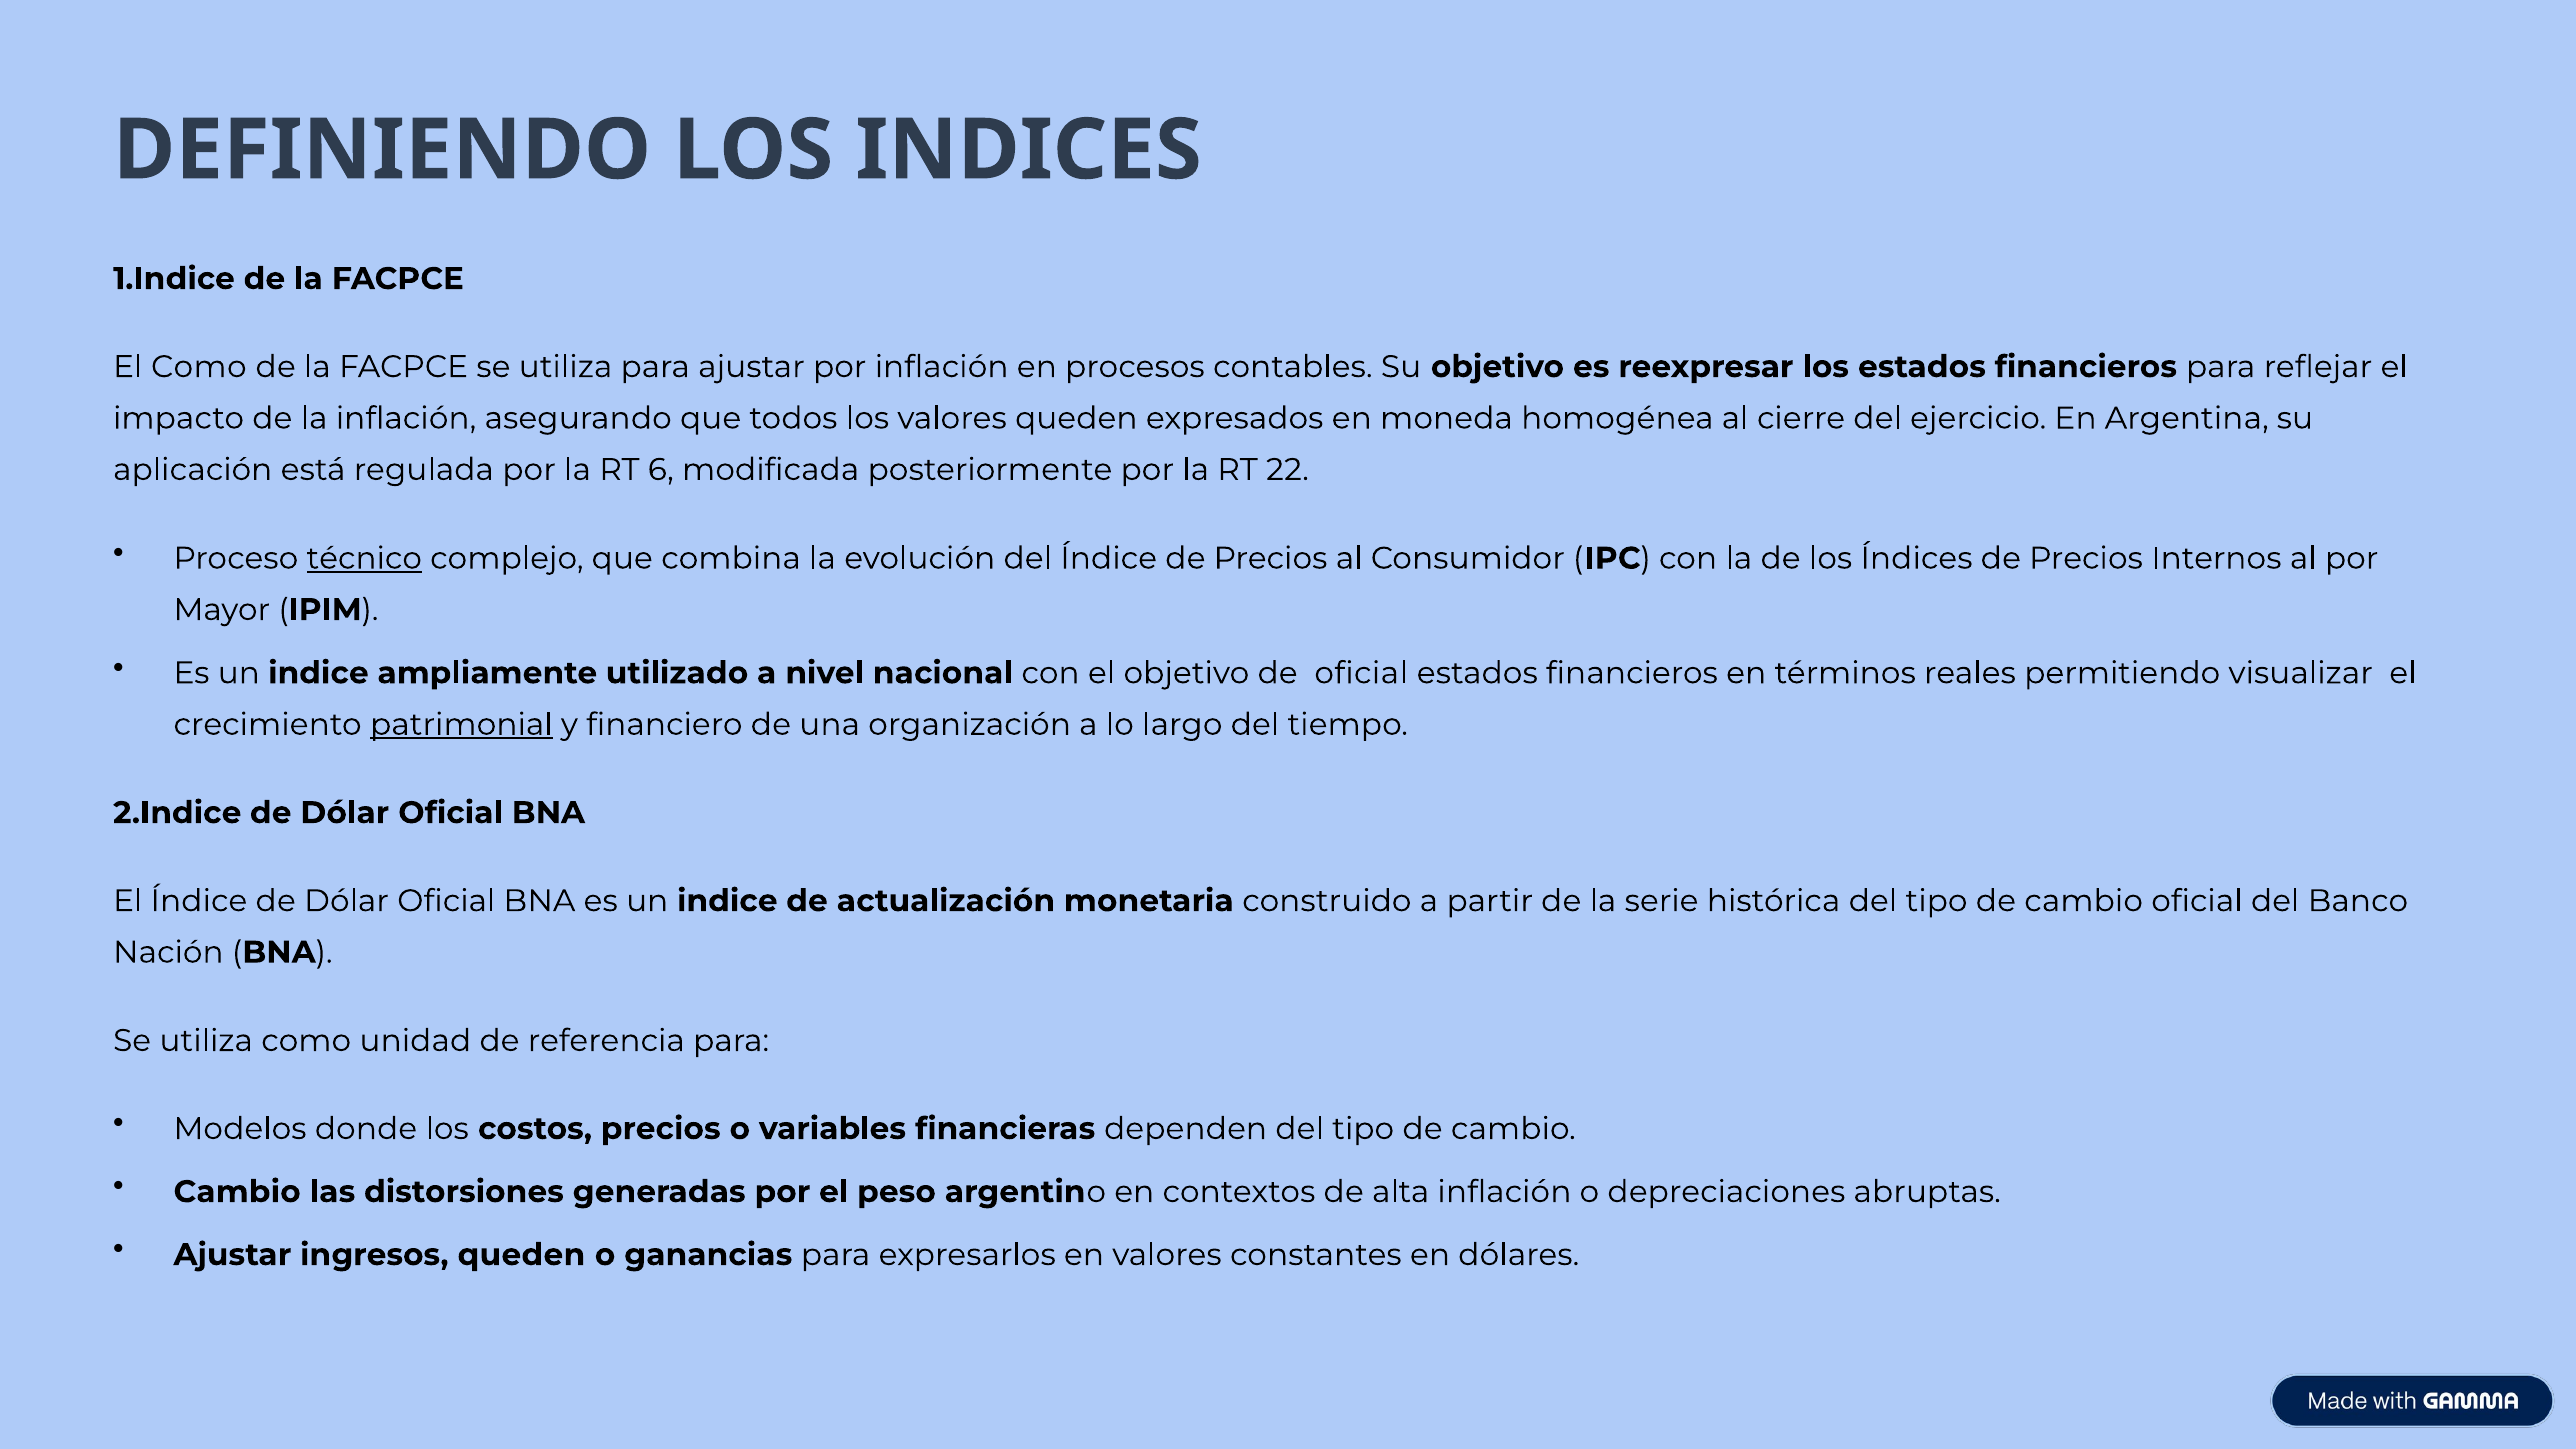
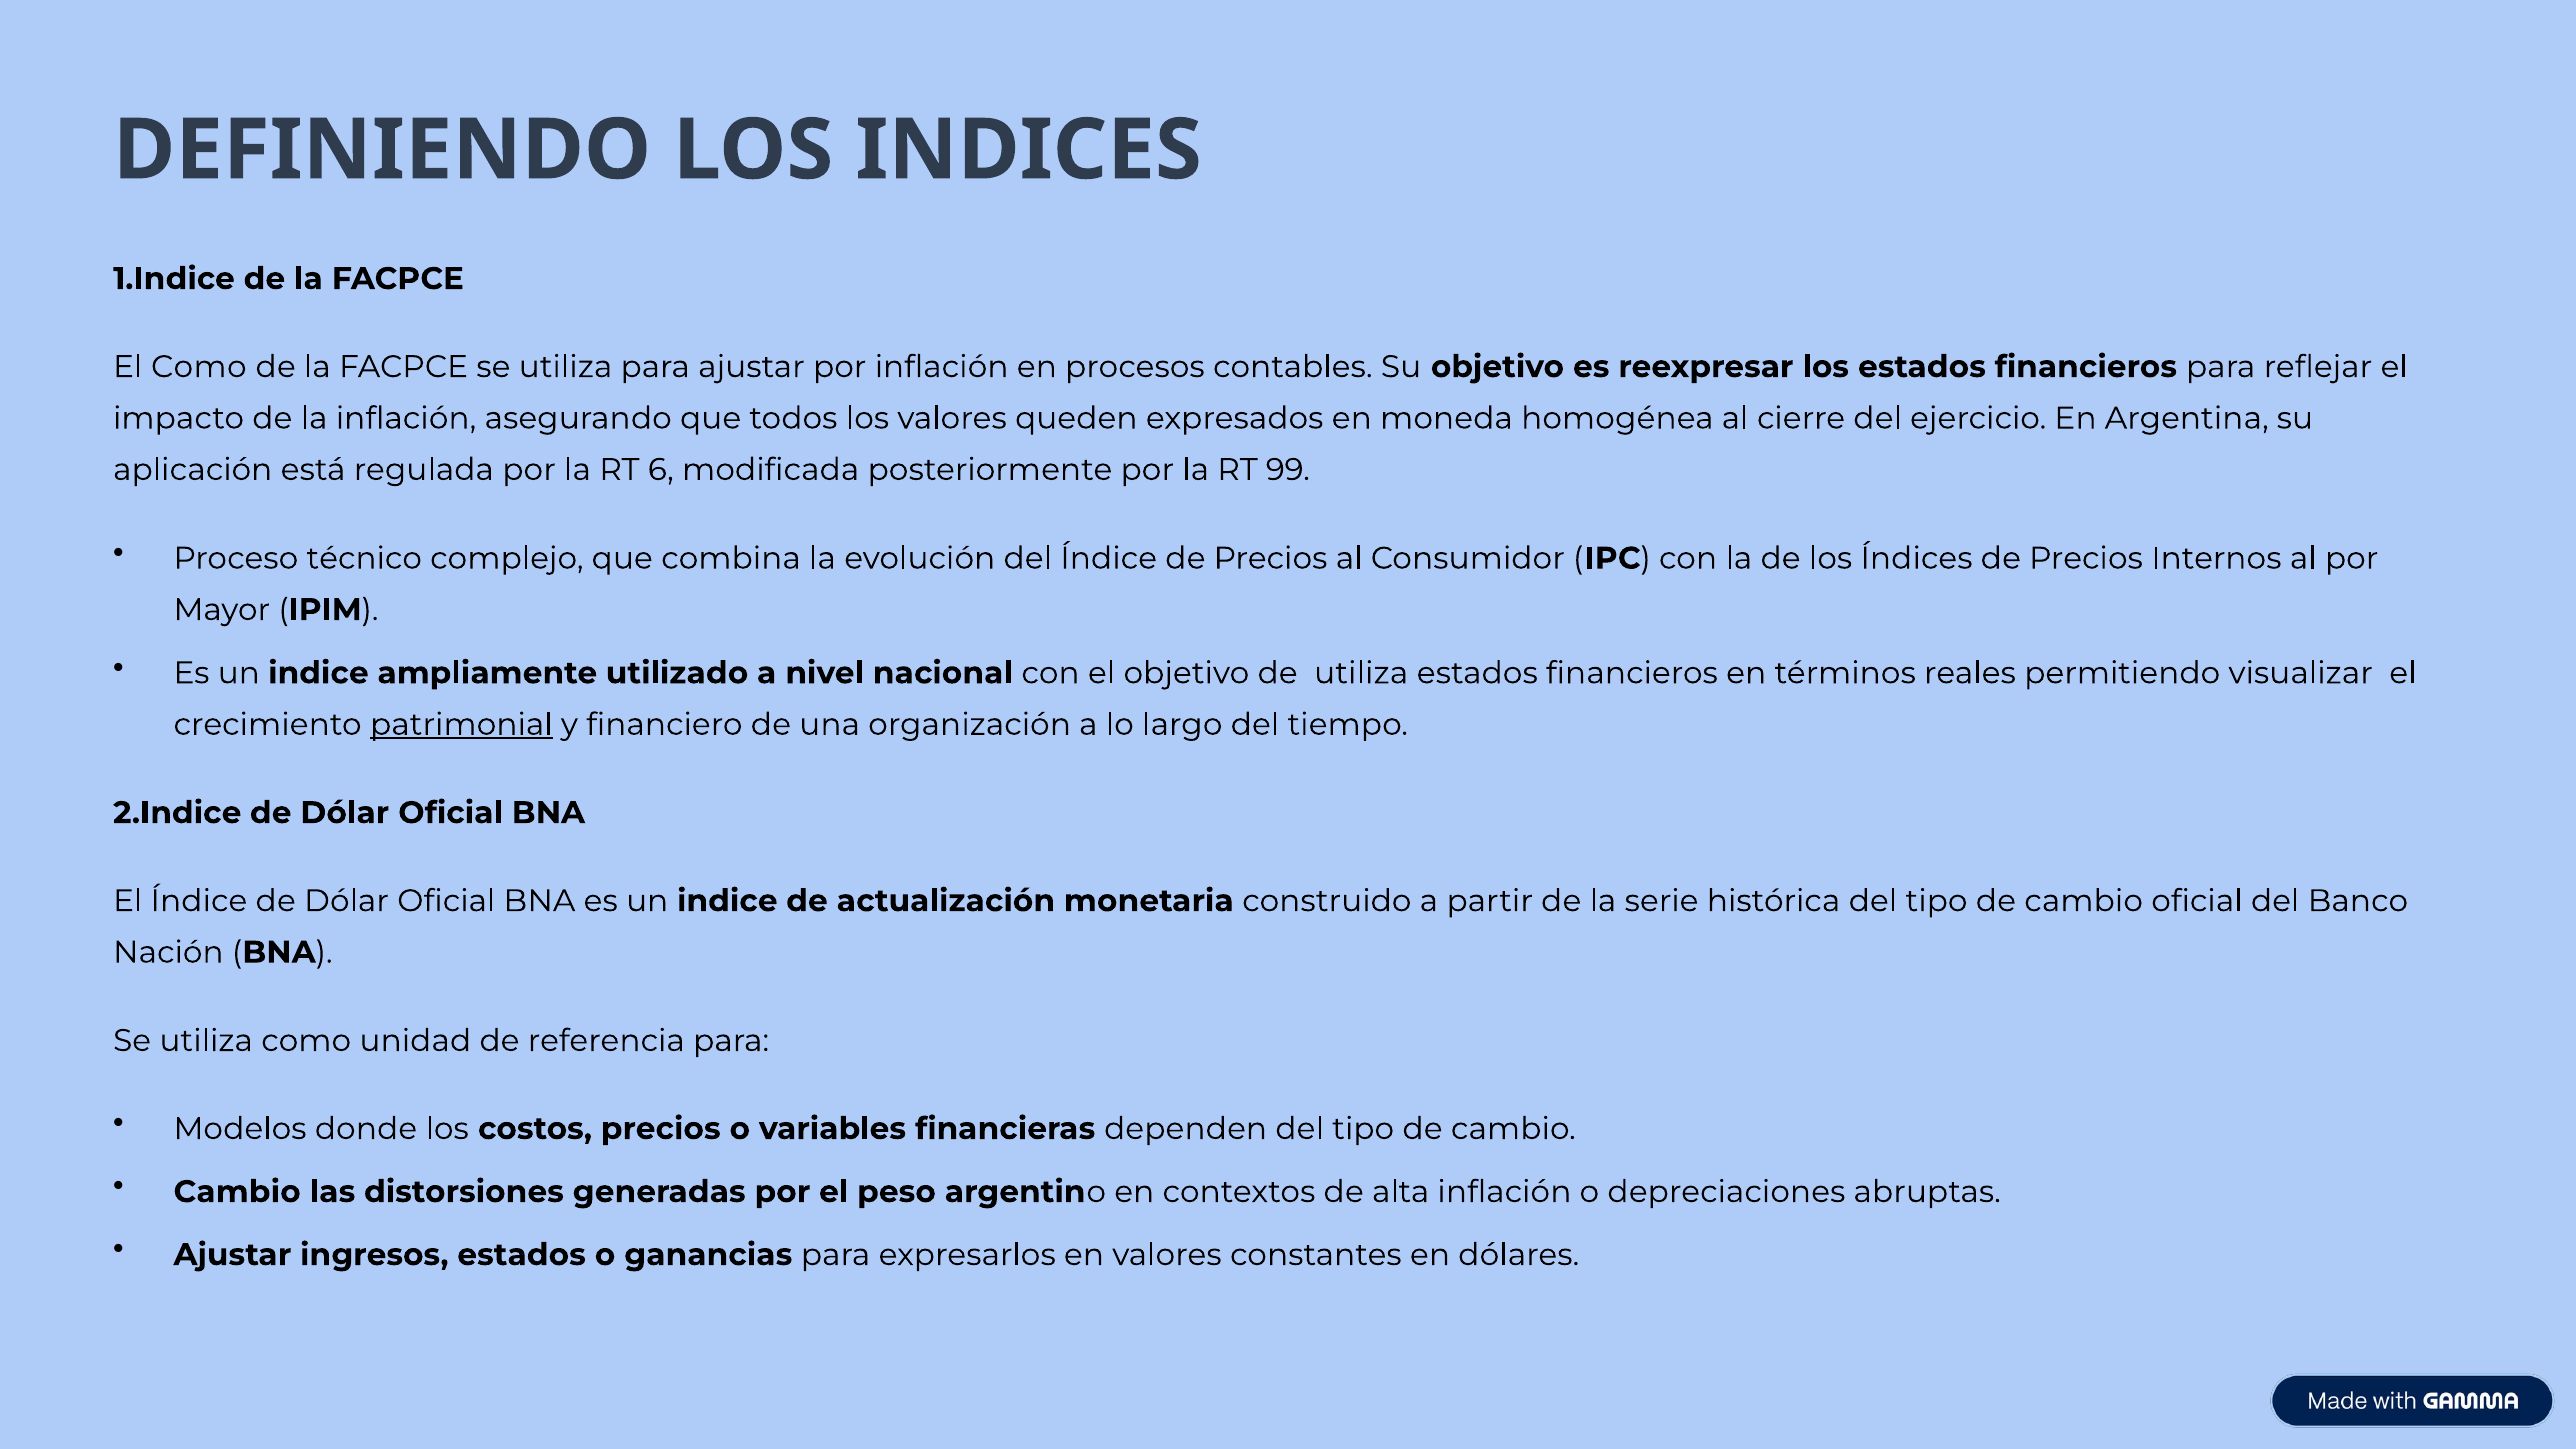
22: 22 -> 99 (1288, 470)
técnico underline: present -> none (364, 558)
de oficial: oficial -> utiliza (1361, 673)
ingresos queden: queden -> estados (522, 1255)
